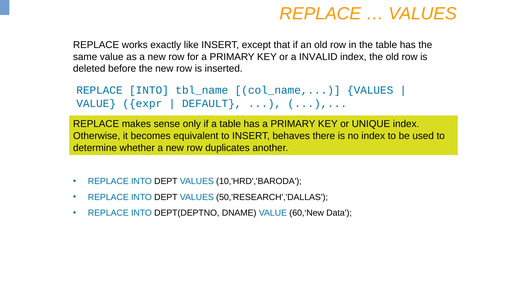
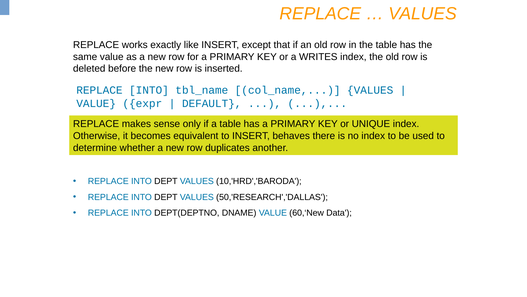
INVALID: INVALID -> WRITES (318, 57)
